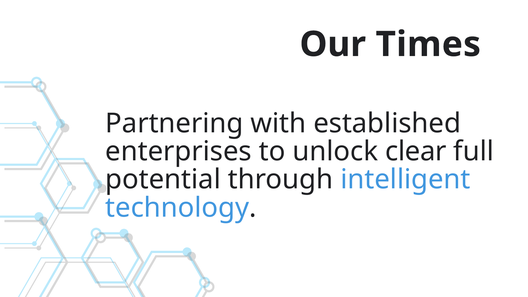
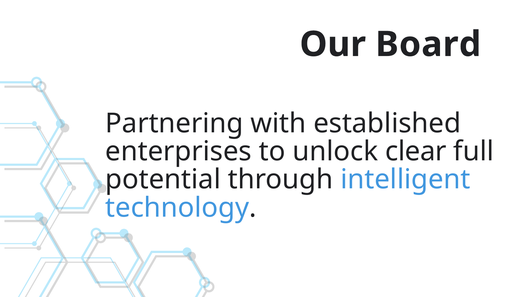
Times: Times -> Board (428, 44)
